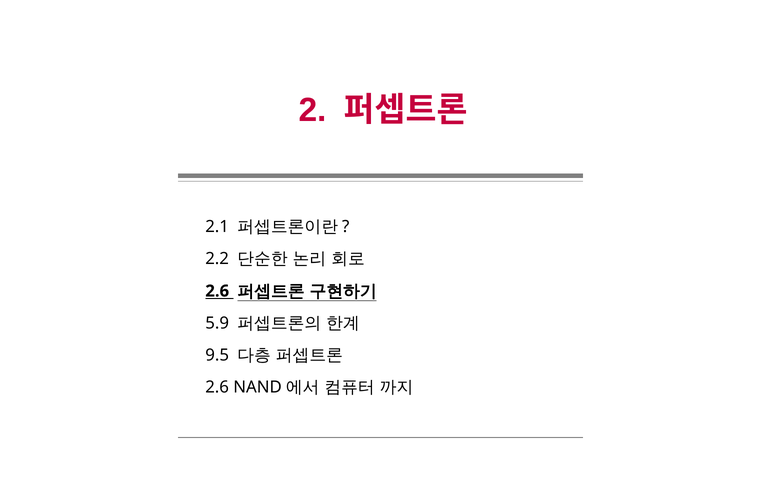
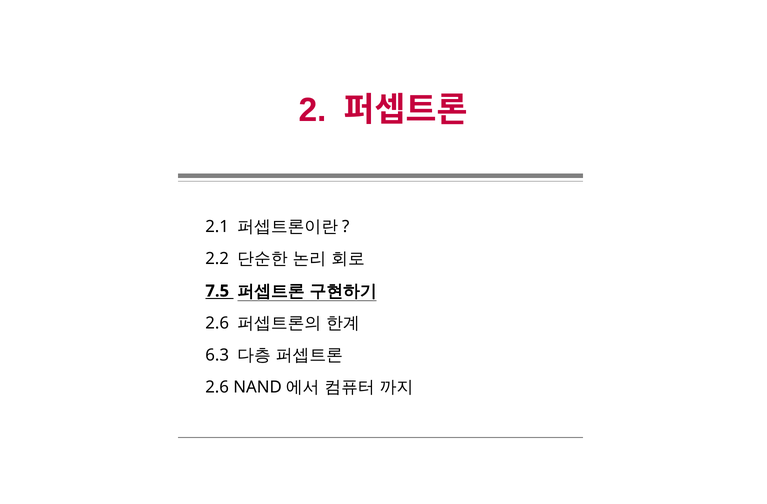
2.6: 2.6 -> 7.5 (217, 291)
5.9: 5.9 -> 2.6 (217, 323)
9.5: 9.5 -> 6.3 (217, 355)
